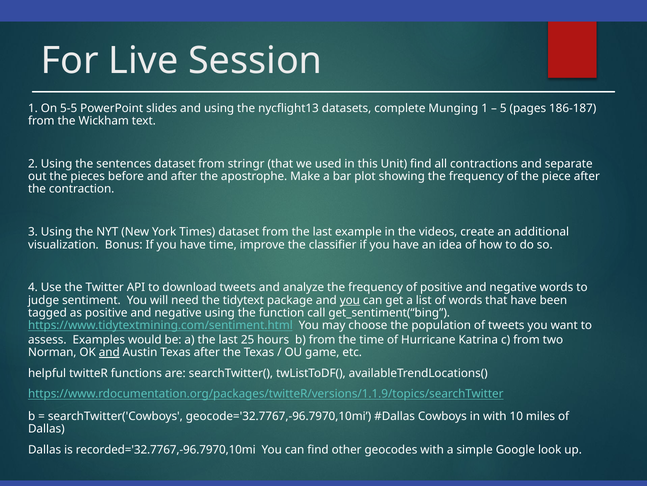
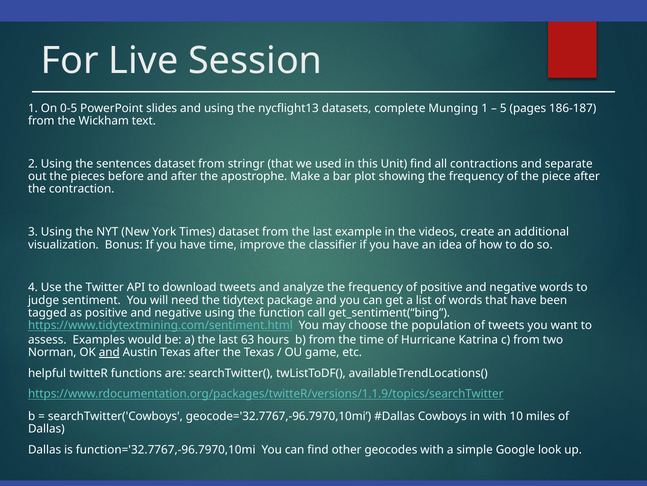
5-5: 5-5 -> 0-5 (69, 108)
you underline: present -> none (350, 300)
25: 25 -> 63 (248, 339)
recorded='32.7767,-96.7970,10mi: recorded='32.7767,-96.7970,10mi -> function='32.7767,-96.7970,10mi (166, 449)
